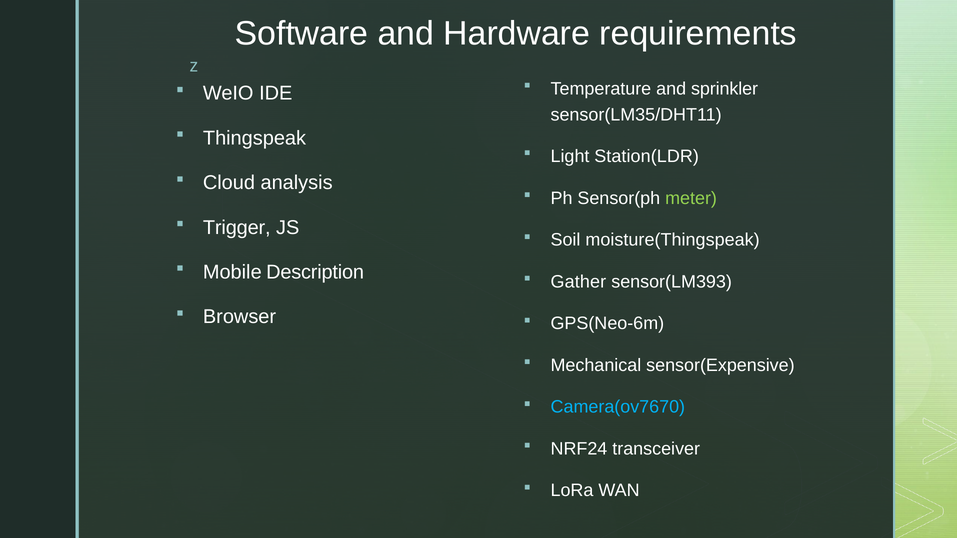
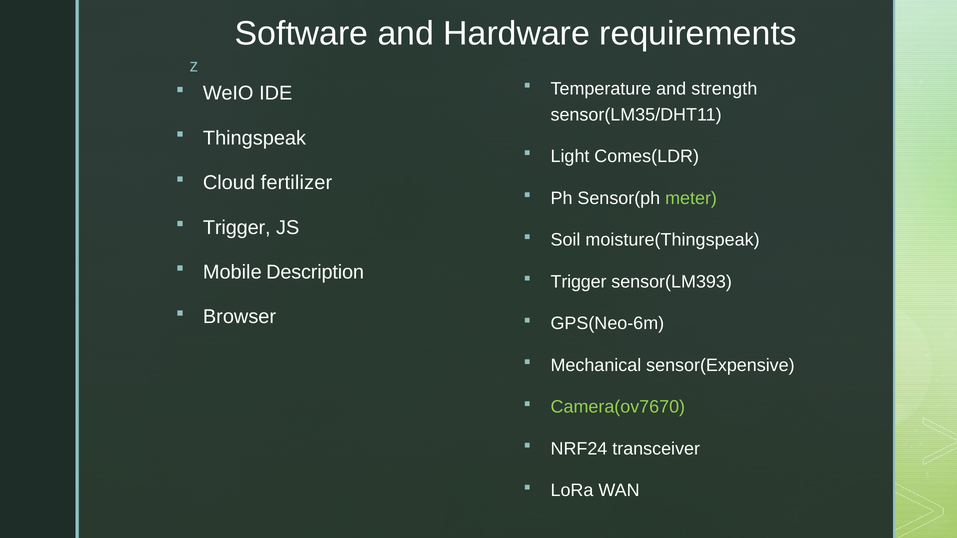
sprinkler: sprinkler -> strength (724, 89)
Station(LDR: Station(LDR -> Comes(LDR (647, 156)
analysis: analysis -> fertilizer (296, 183)
Gather: Gather -> Trigger (579, 282)
Camera(ov7670 colour: light blue -> light green (618, 407)
